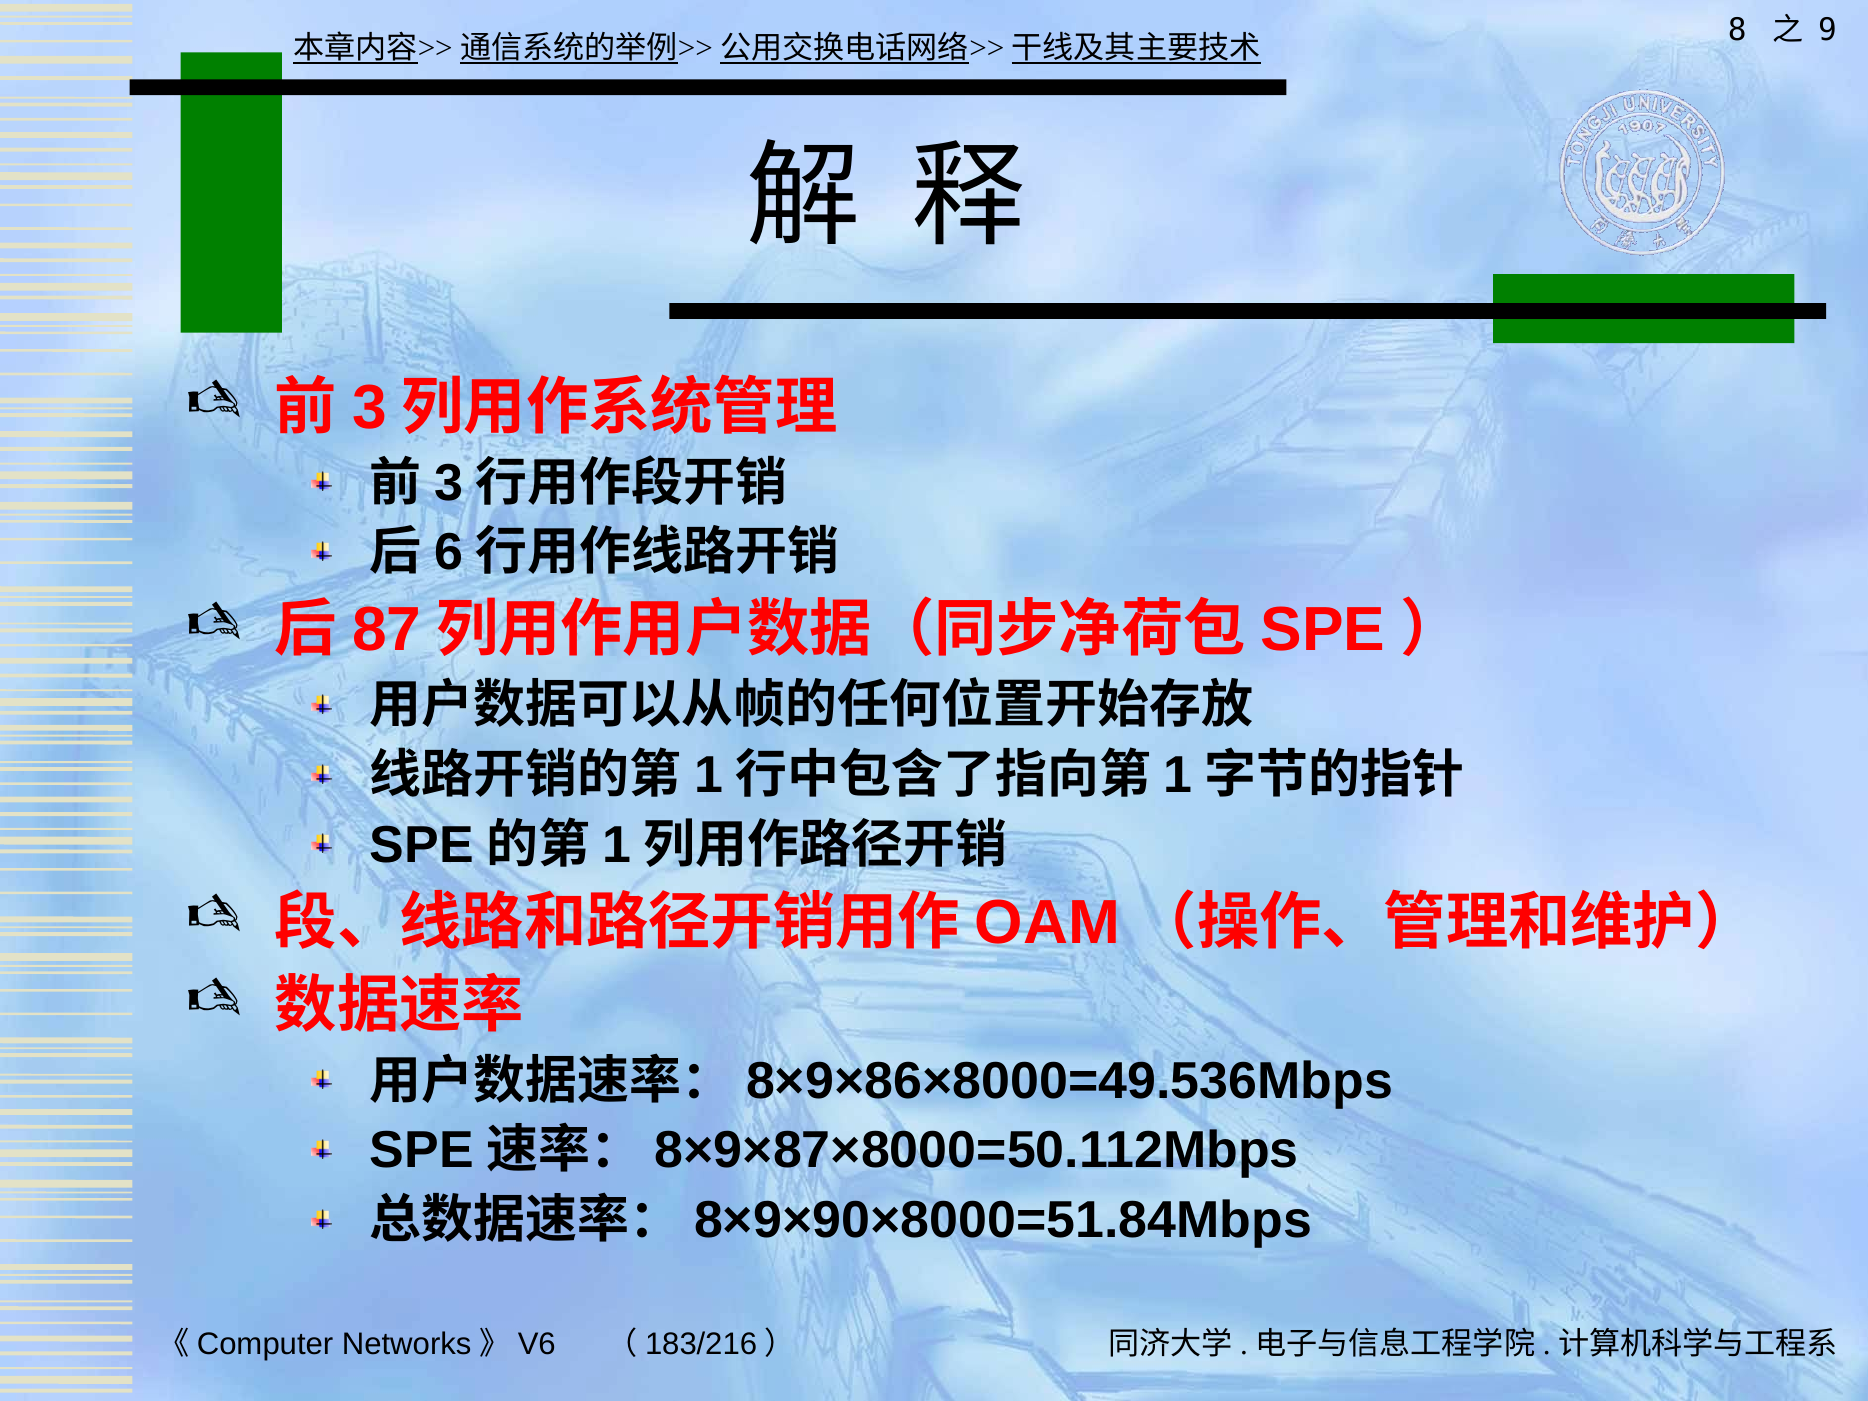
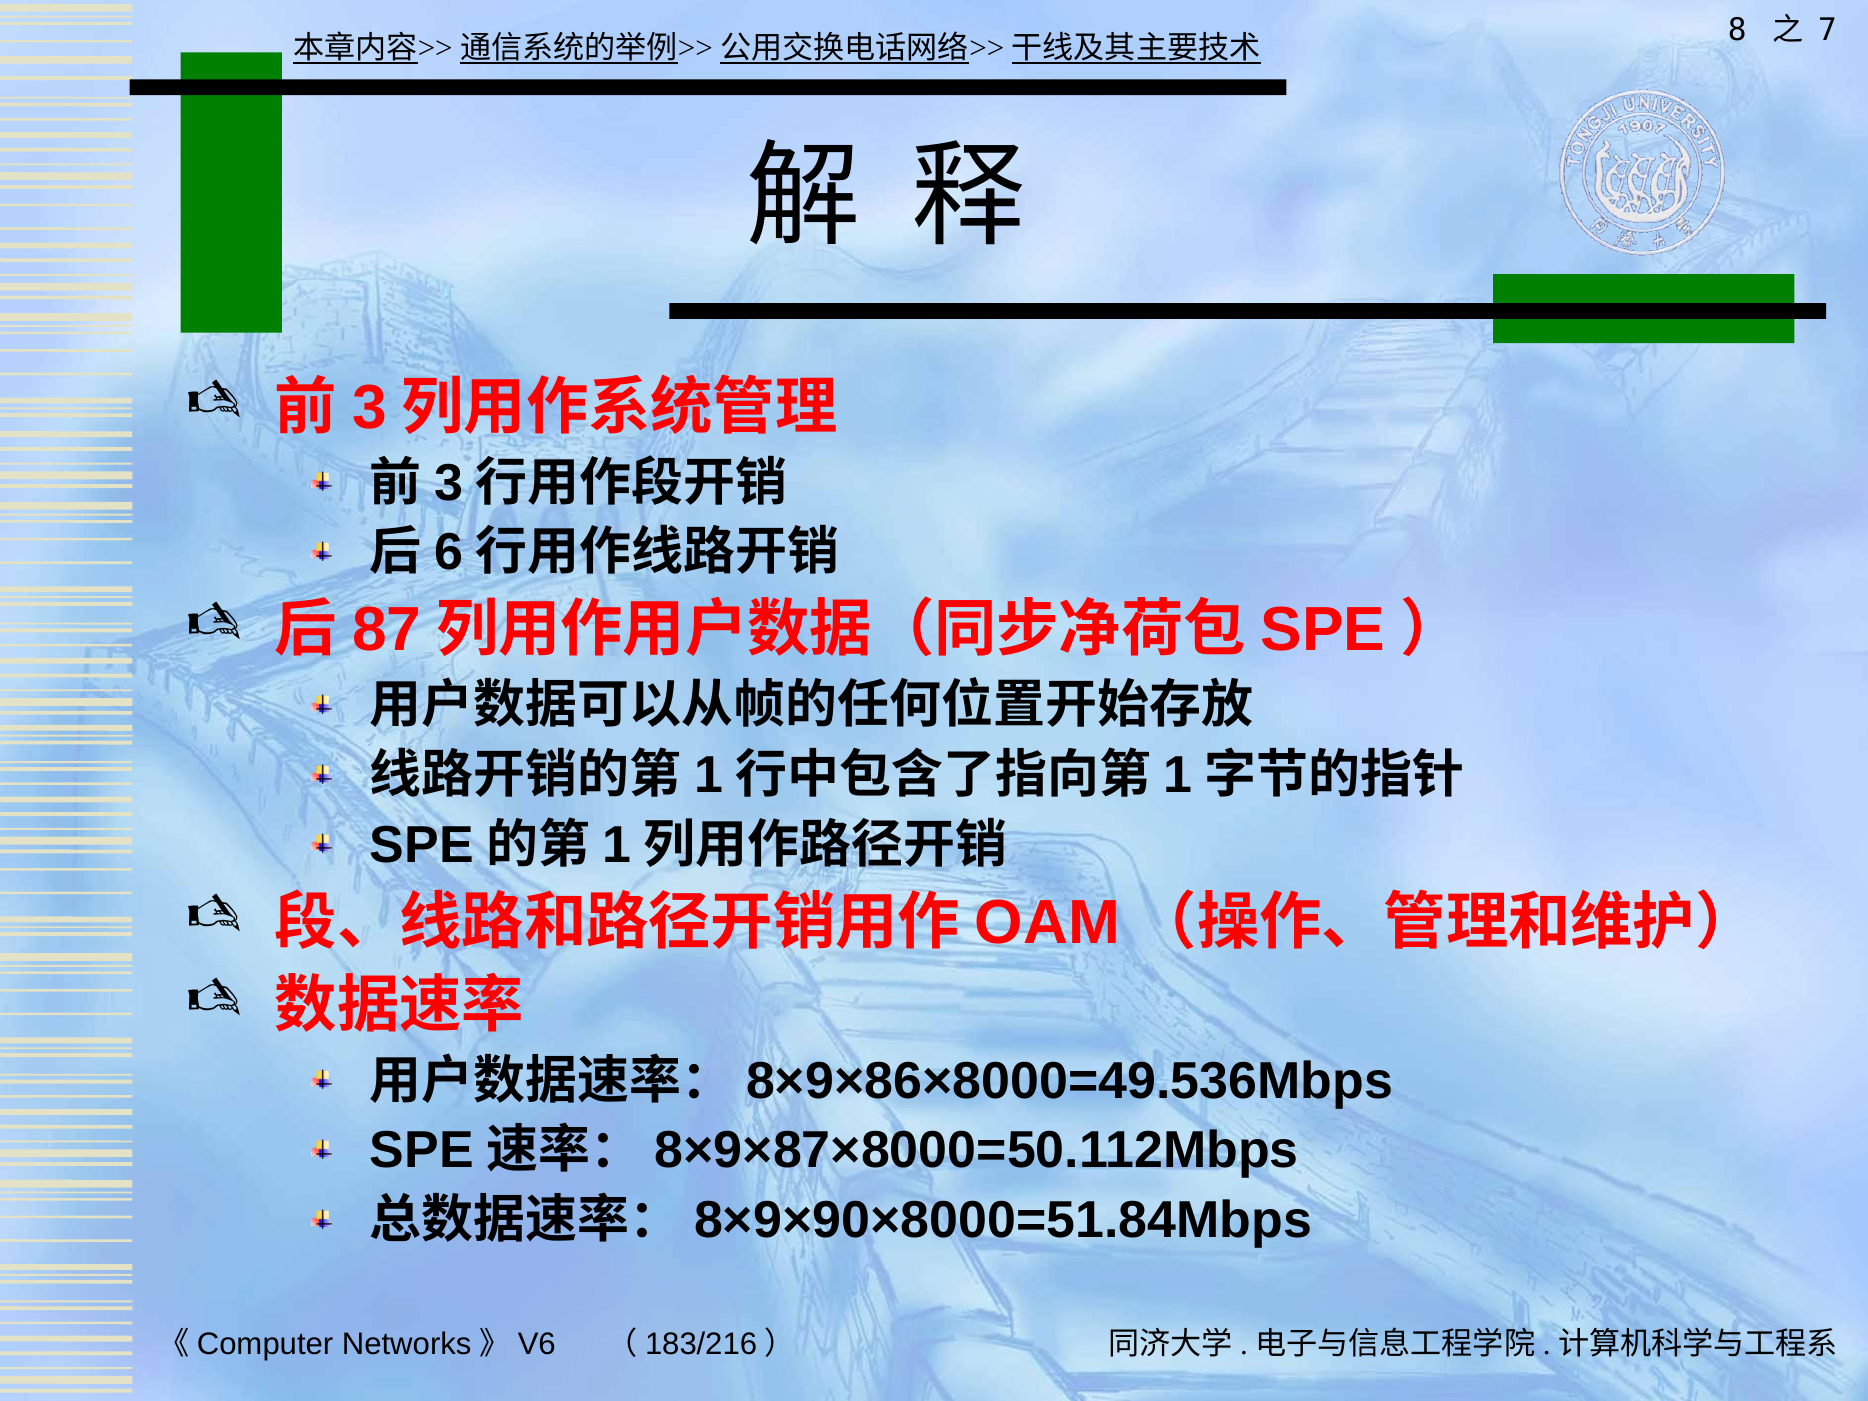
9: 9 -> 7 (1827, 30)
